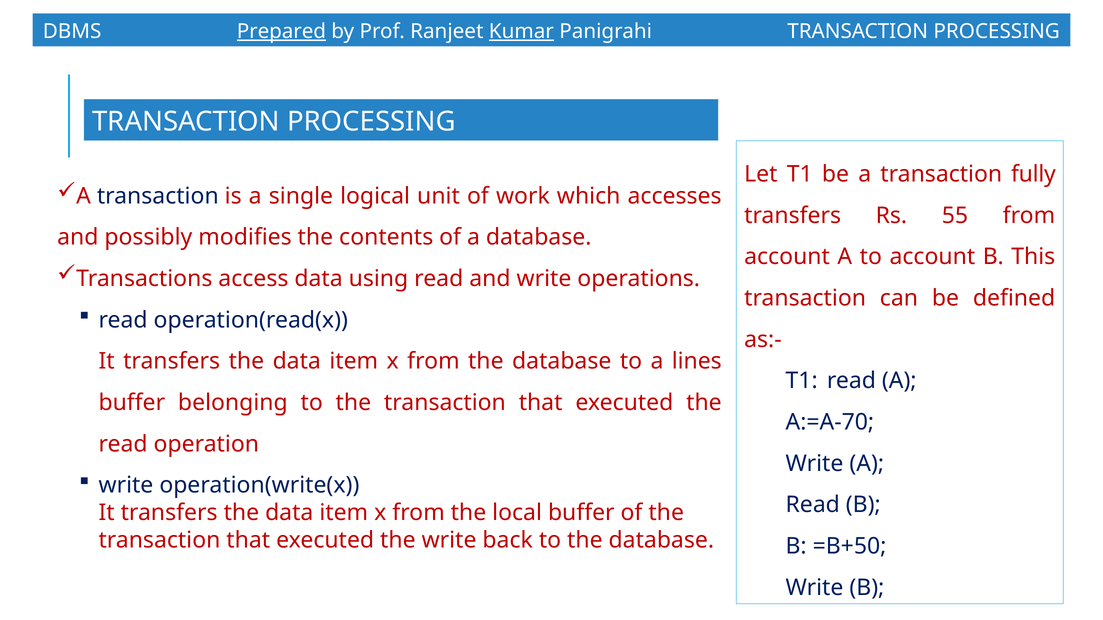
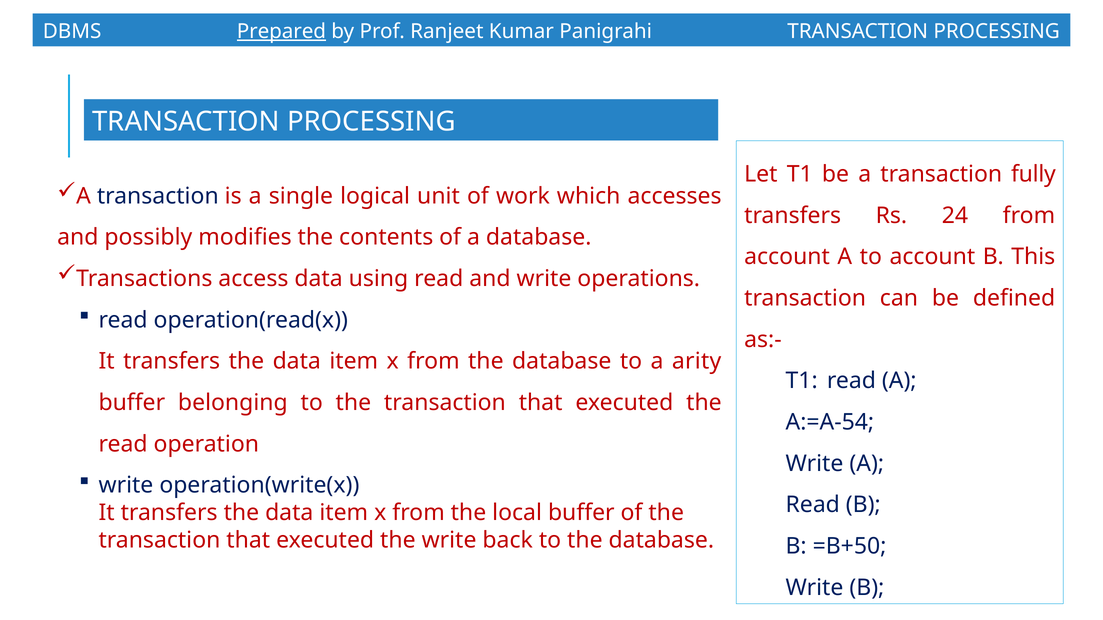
Kumar underline: present -> none (521, 31)
55: 55 -> 24 (955, 216)
lines: lines -> arity (697, 362)
A:=A-70: A:=A-70 -> A:=A-54 (830, 422)
